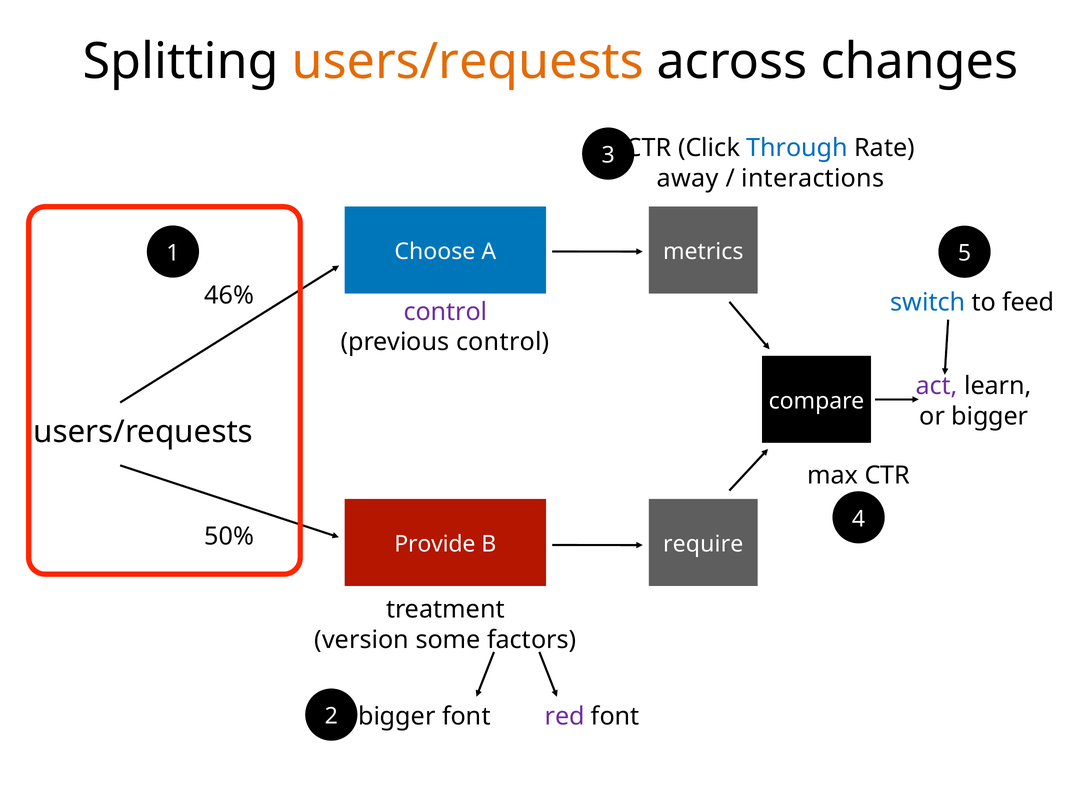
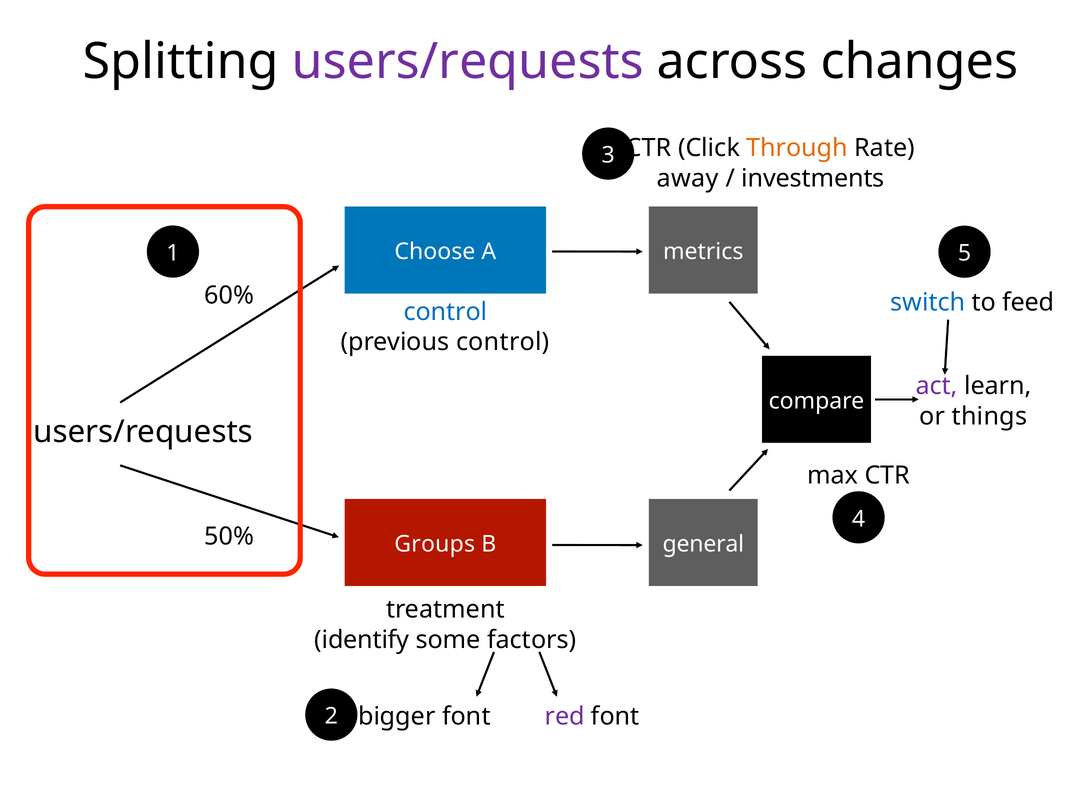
users/requests colour: orange -> purple (468, 62)
Through colour: blue -> orange (797, 148)
interactions: interactions -> investments (813, 178)
46%: 46% -> 60% (229, 296)
control colour: purple -> blue (445, 312)
or bigger: bigger -> things (989, 416)
Provide: Provide -> Groups (435, 544)
require: require -> general (703, 544)
version: version -> identify (362, 640)
